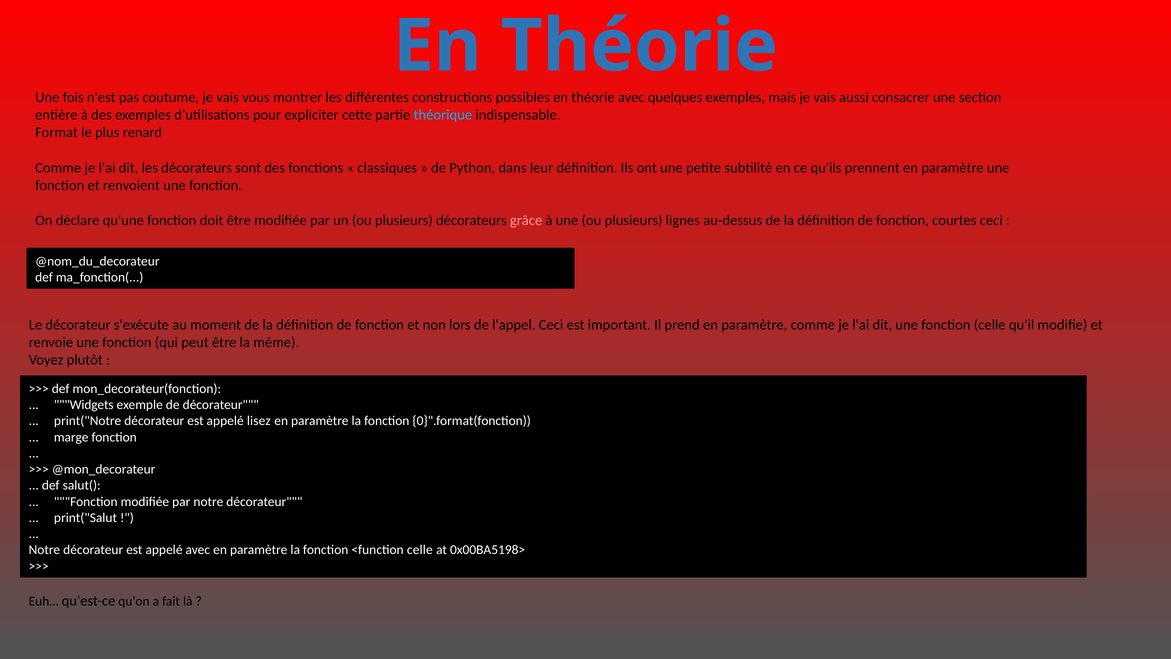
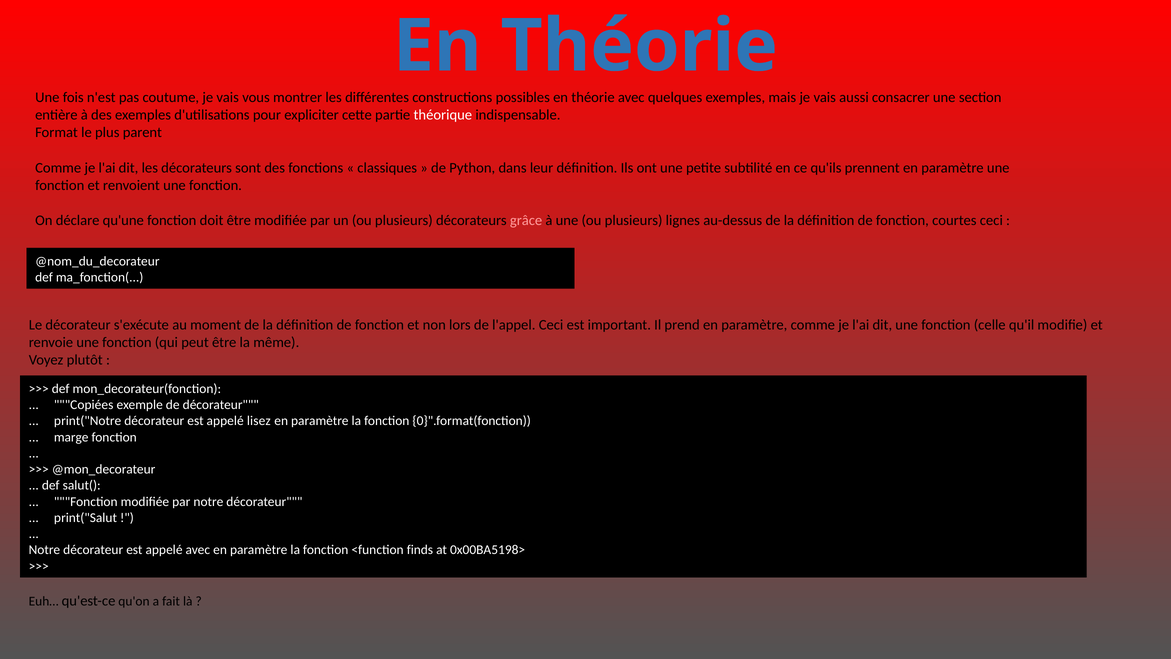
théorique colour: light blue -> white (443, 115)
renard: renard -> parent (142, 132)
Widgets: Widgets -> Copiées (84, 405)
<function celle: celle -> finds (420, 550)
